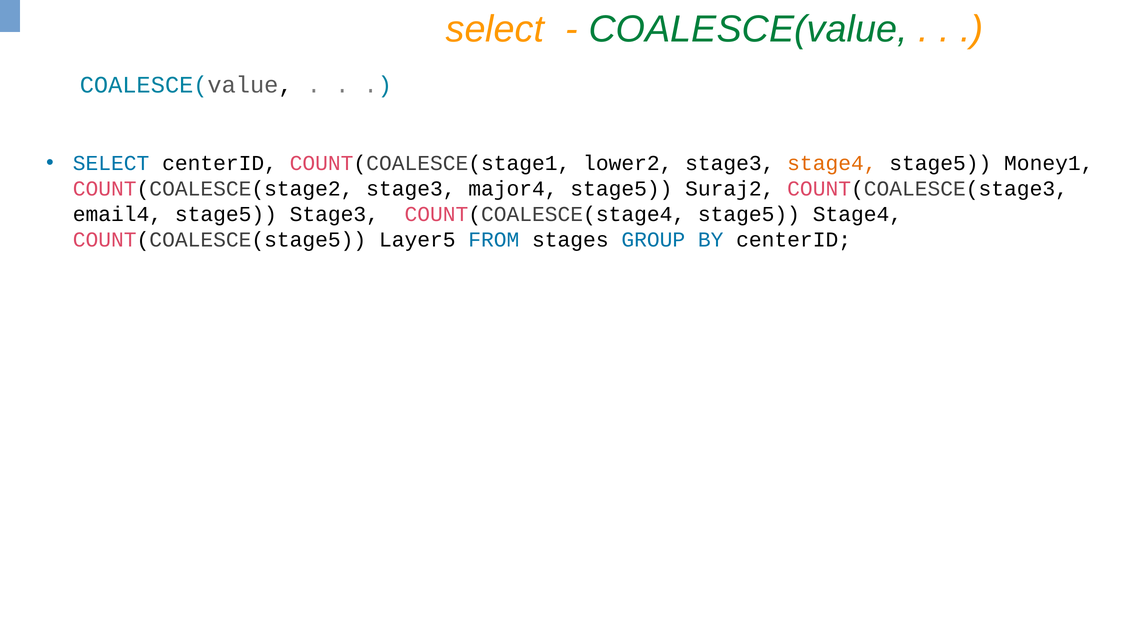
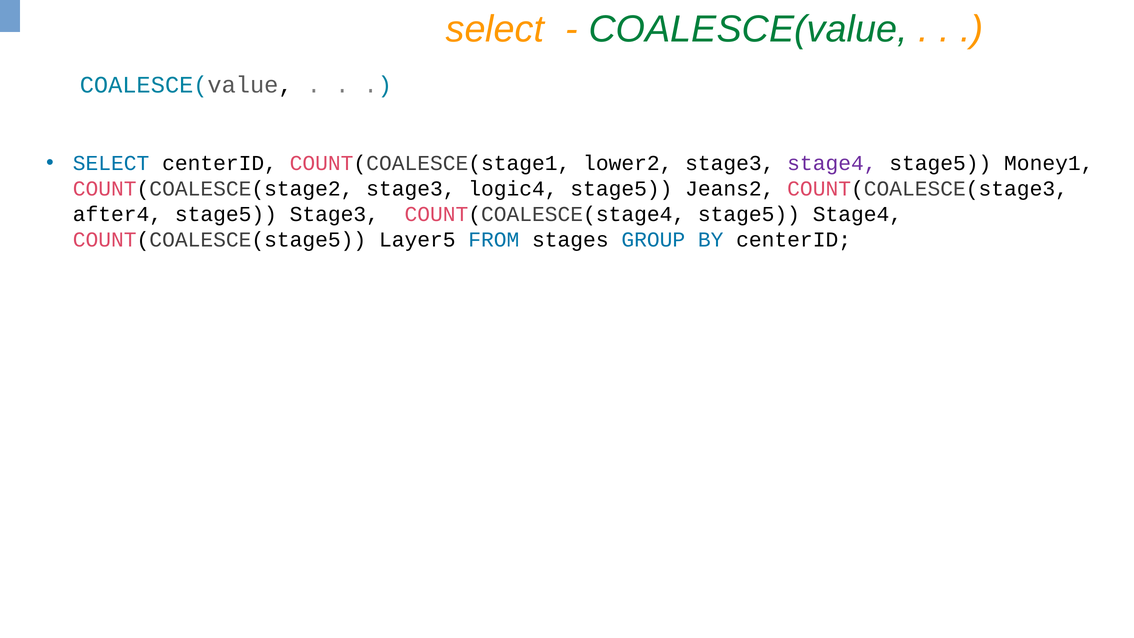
stage4 colour: orange -> purple (832, 163)
major4: major4 -> logic4 (513, 189)
Suraj2: Suraj2 -> Jeans2 (730, 189)
email4: email4 -> after4 (117, 214)
